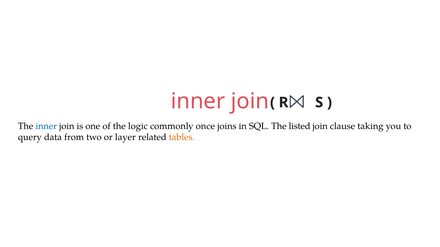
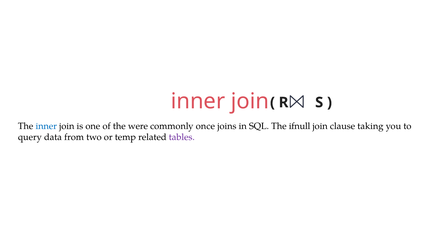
logic: logic -> were (138, 126)
listed: listed -> ifnull (300, 126)
layer: layer -> temp (125, 137)
tables colour: orange -> purple (182, 137)
